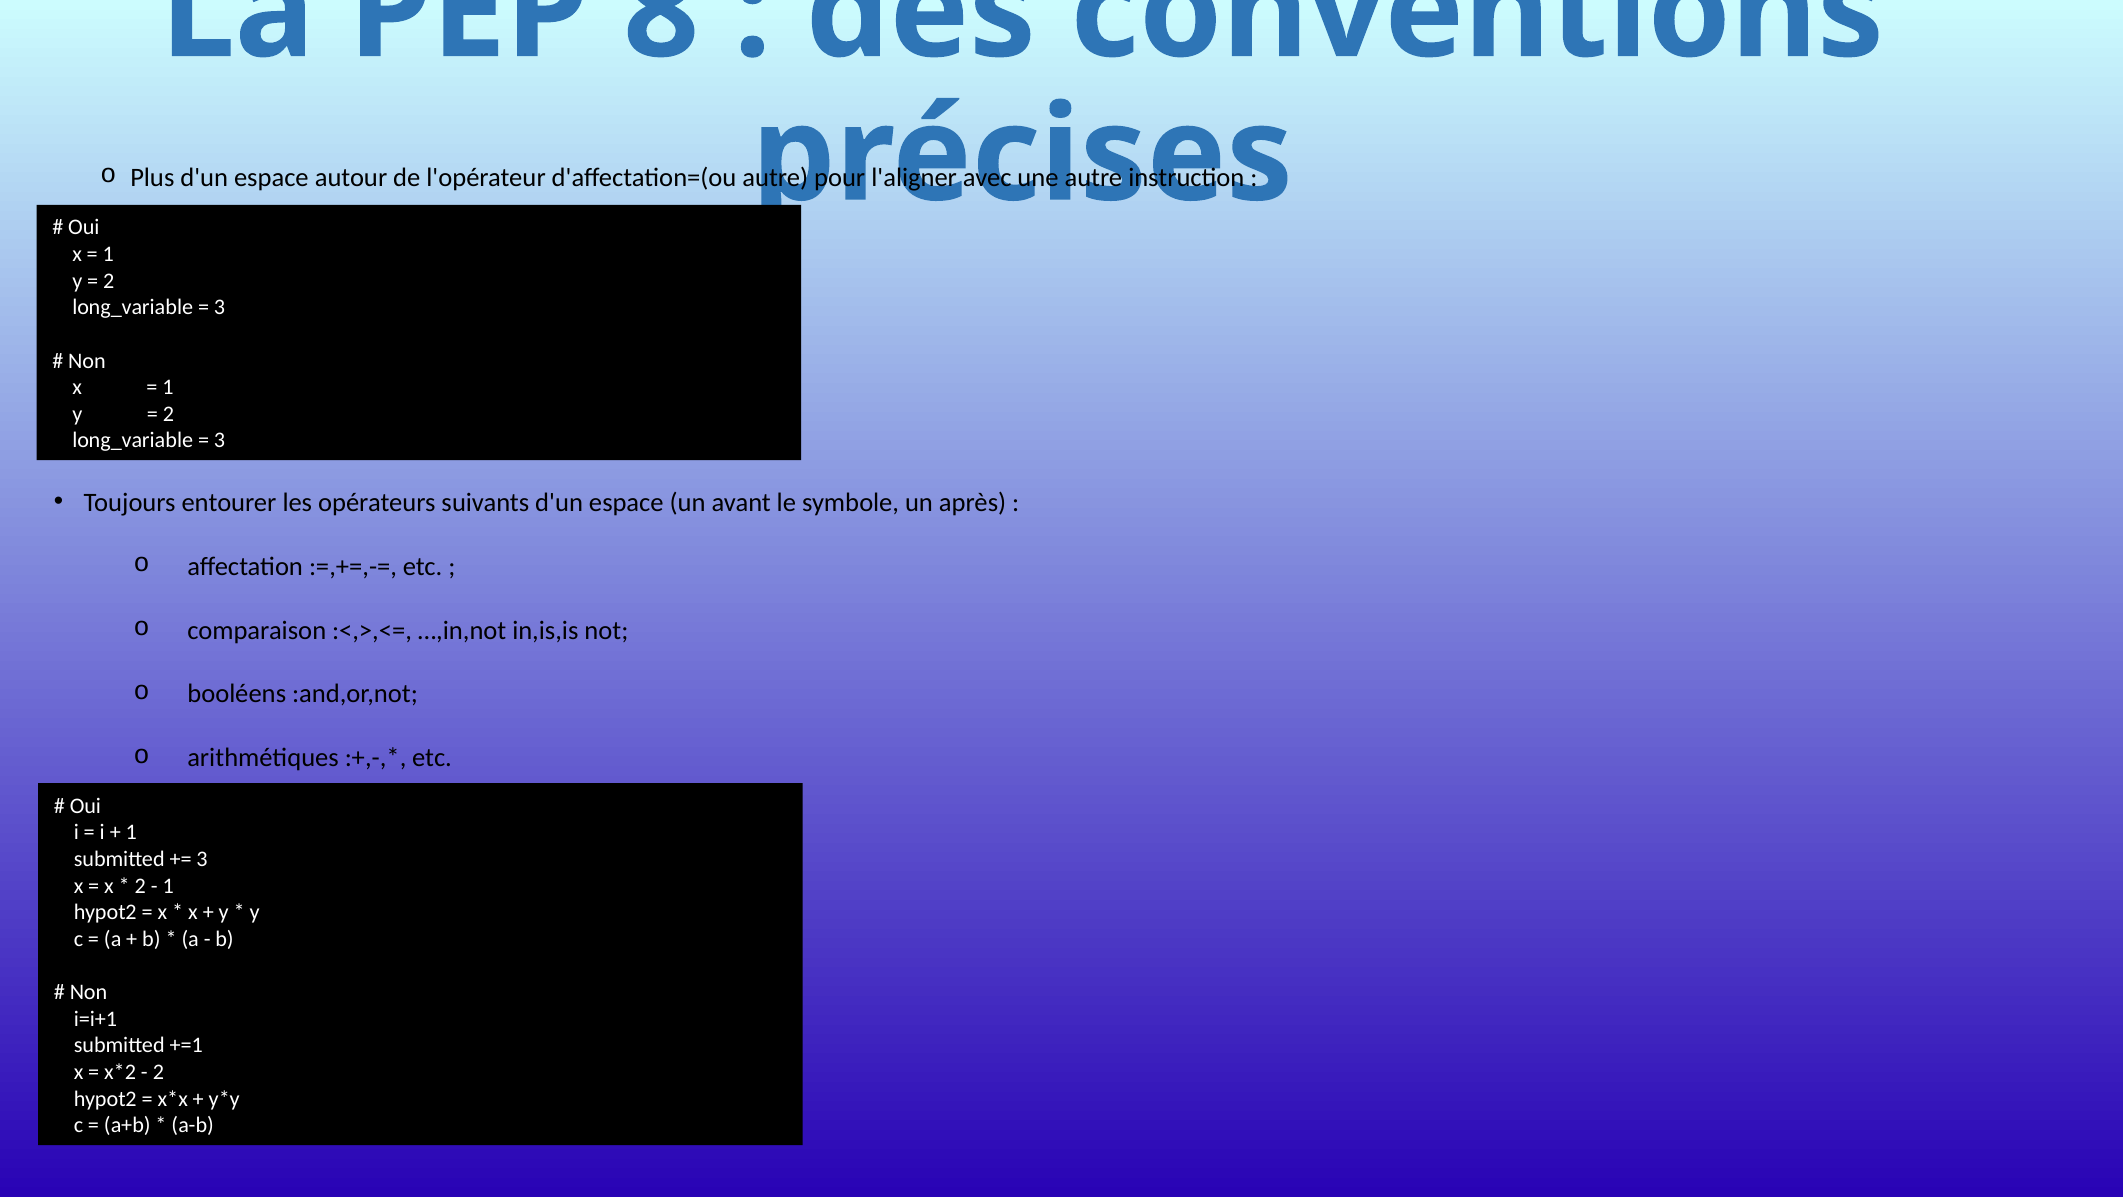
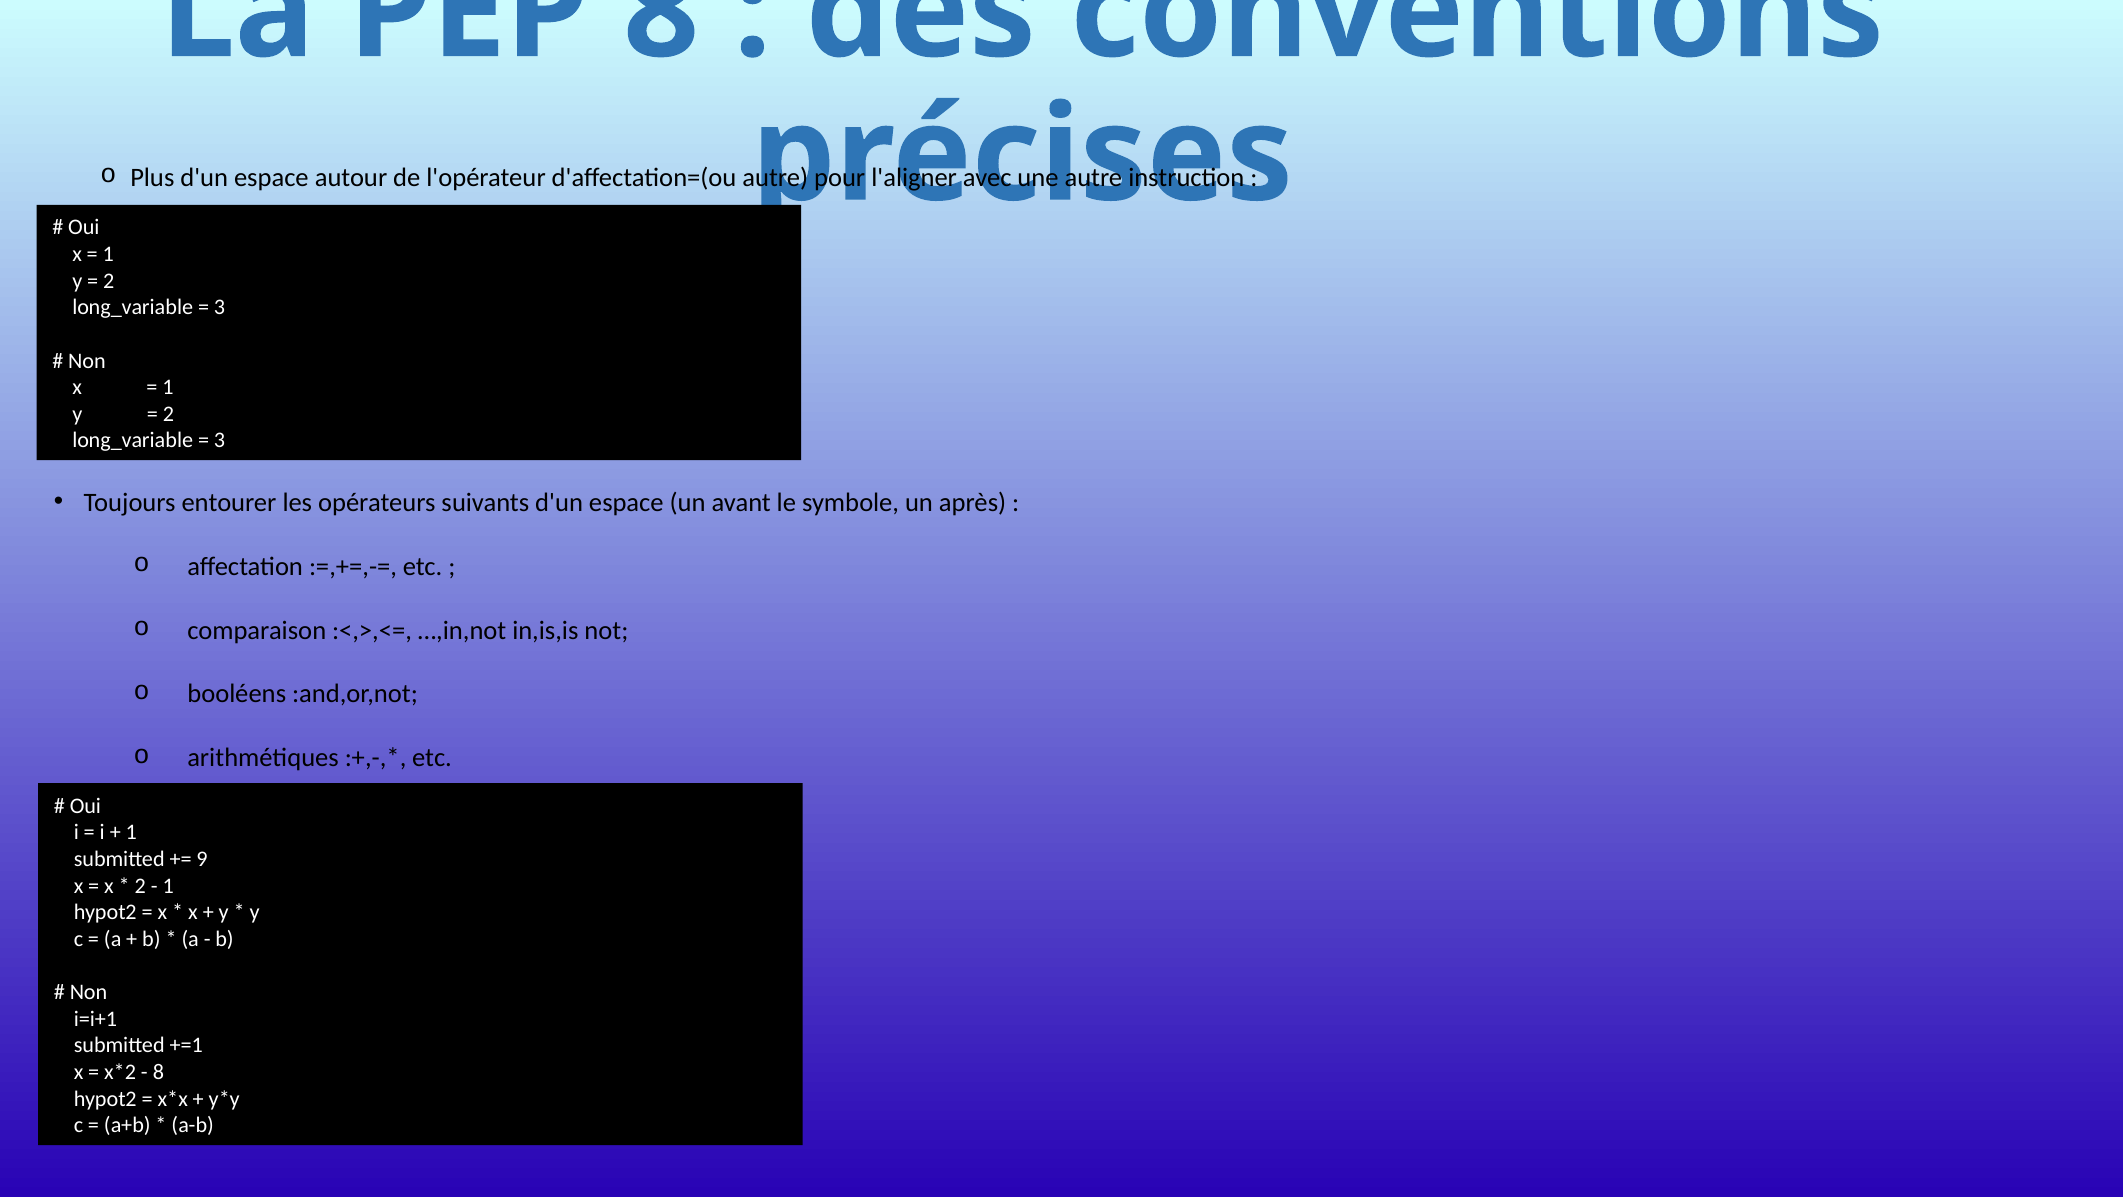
3: 3 -> 9 (202, 859)
2: 2 -> 8 (158, 1072)
